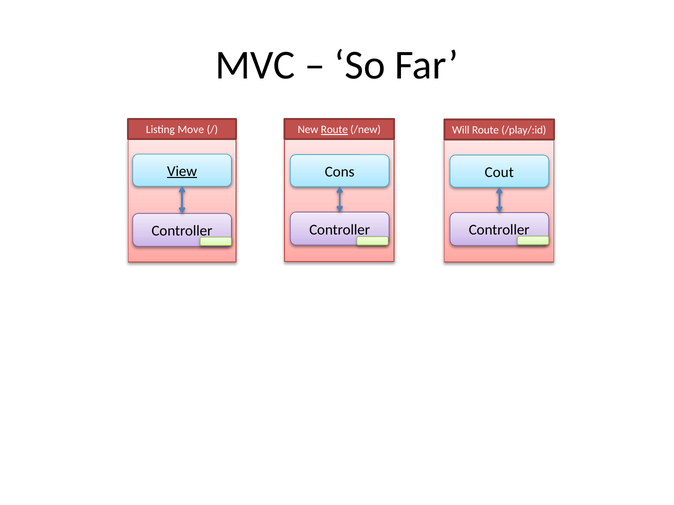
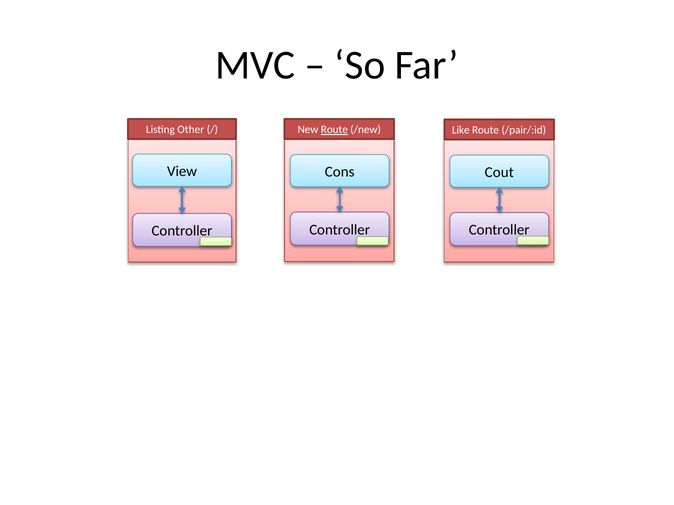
Move: Move -> Other (191, 130)
Will: Will -> Like (461, 130)
/play/:id: /play/:id -> /pair/:id (524, 130)
View underline: present -> none (182, 171)
